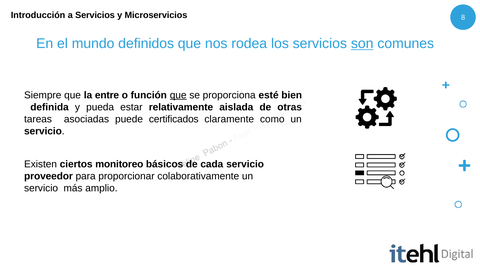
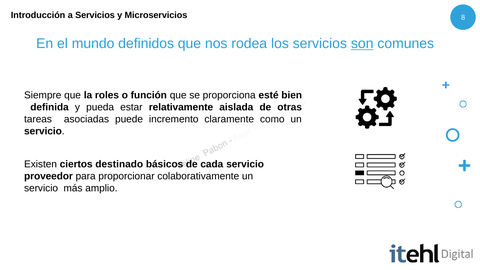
entre: entre -> roles (107, 95)
que underline: present -> none (178, 95)
certificados: certificados -> incremento (174, 119)
monitoreo: monitoreo -> destinado (119, 164)
